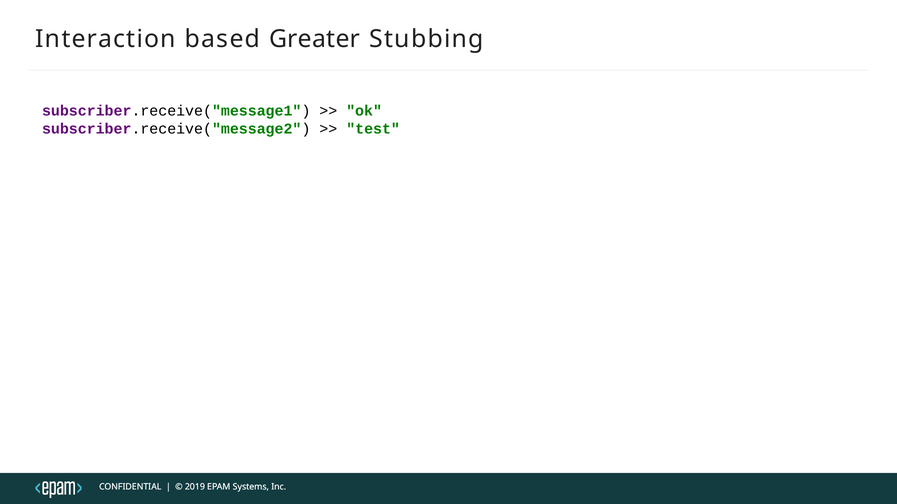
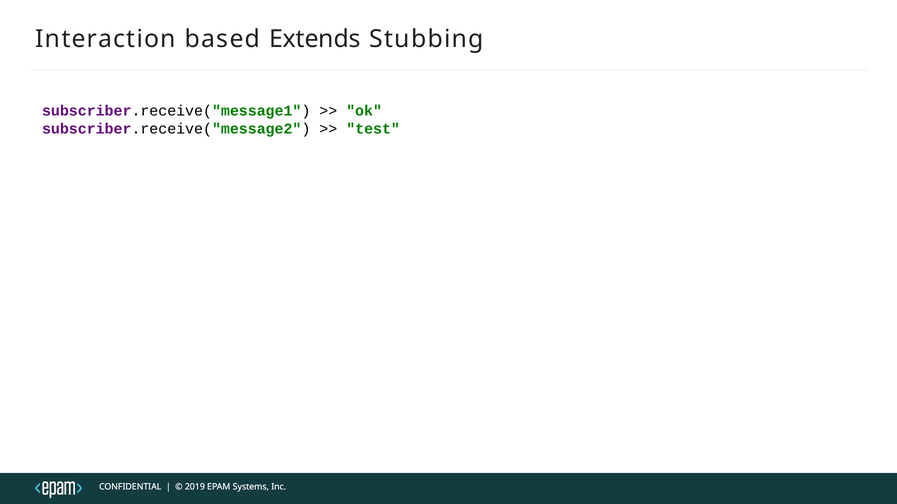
Greater: Greater -> Extends (315, 39)
